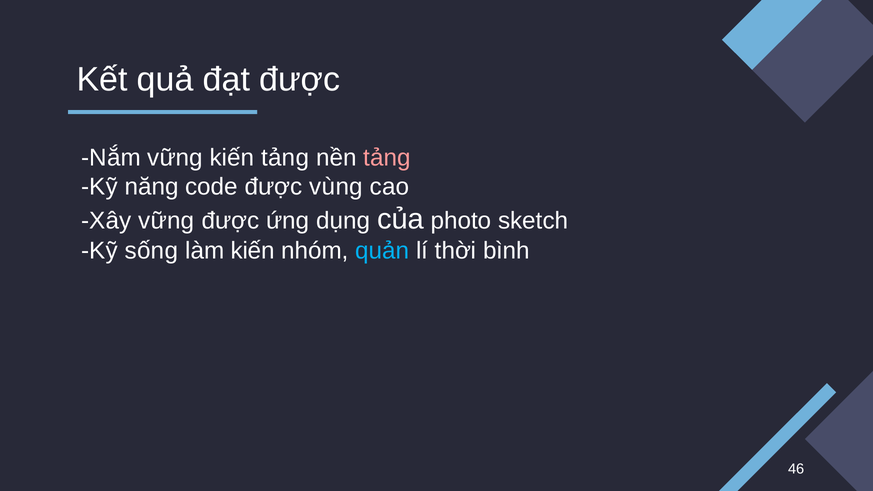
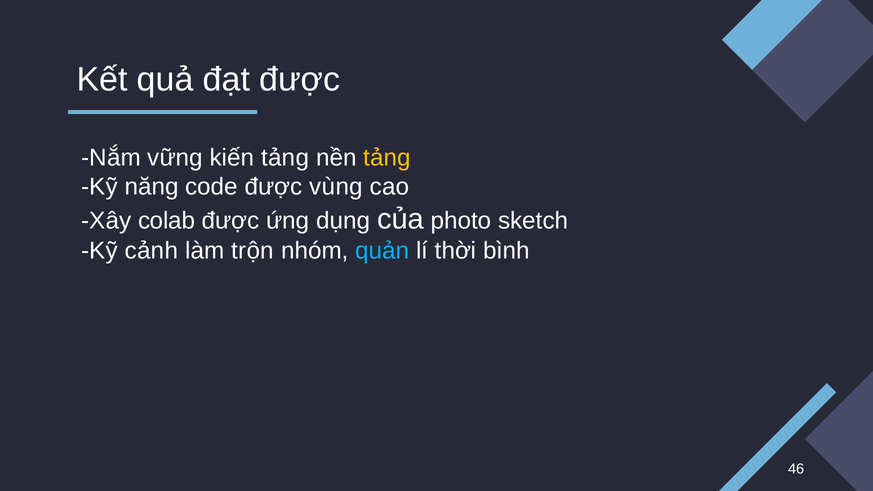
tảng colour: pink -> yellow (387, 158)
Xây vững: vững -> colab (167, 221)
sống: sống -> cảnh (151, 251)
làm kiến: kiến -> trộn (253, 251)
